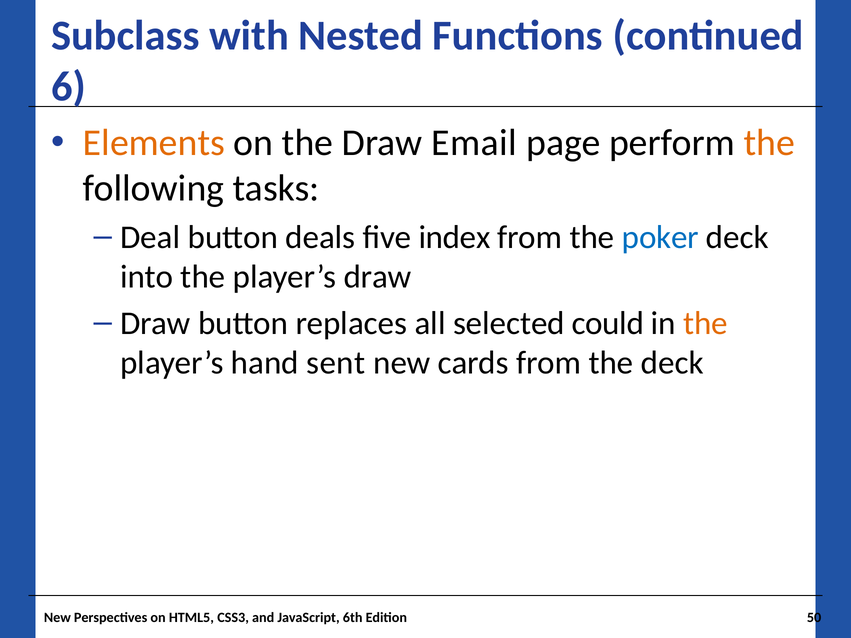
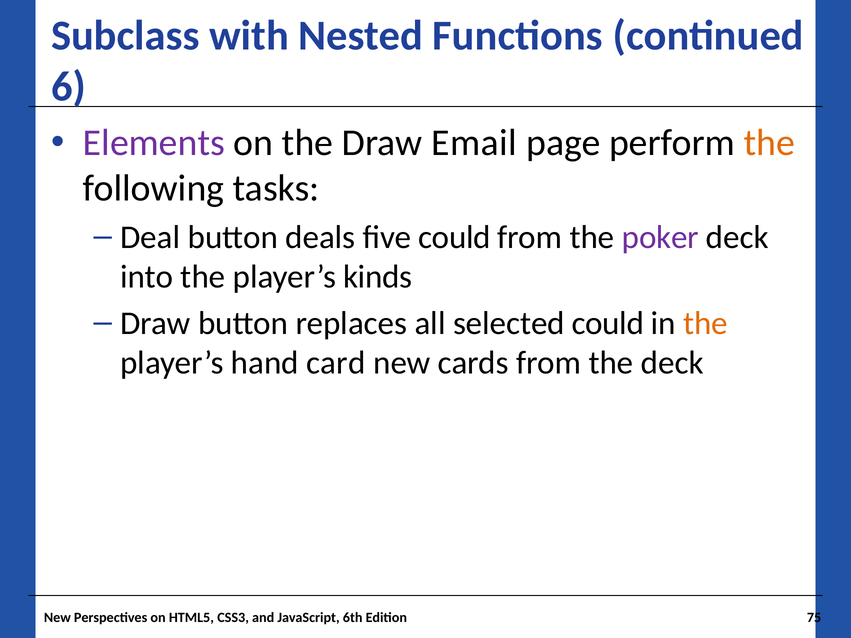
Elements colour: orange -> purple (154, 143)
five index: index -> could (455, 237)
poker colour: blue -> purple (660, 237)
player’s draw: draw -> kinds (378, 277)
sent: sent -> card (336, 363)
50: 50 -> 75 (814, 618)
